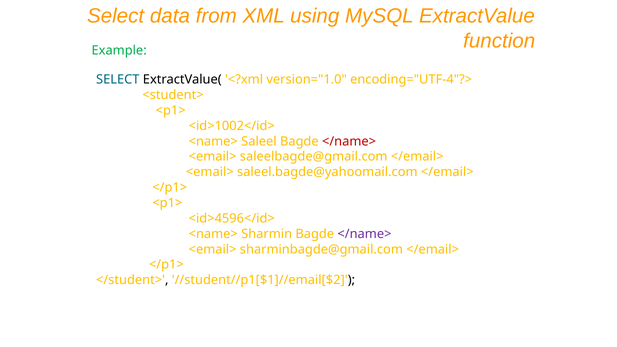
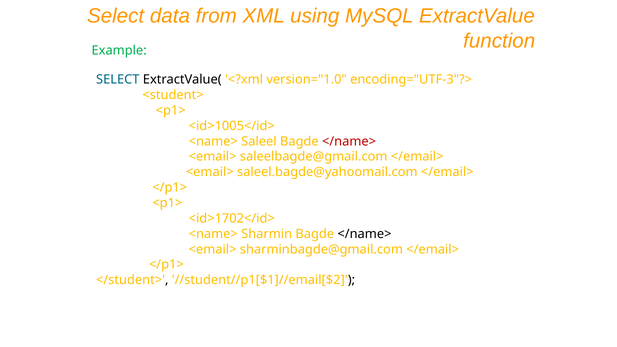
encoding="UTF-4"?>: encoding="UTF-4"?> -> encoding="UTF-3"?> (411, 80)
<id>1002</id>: <id>1002</id> -> <id>1005</id> (232, 126)
<id>4596</id>: <id>4596</id> -> <id>1702</id> (232, 218)
</name> colour: purple -> black (364, 234)
